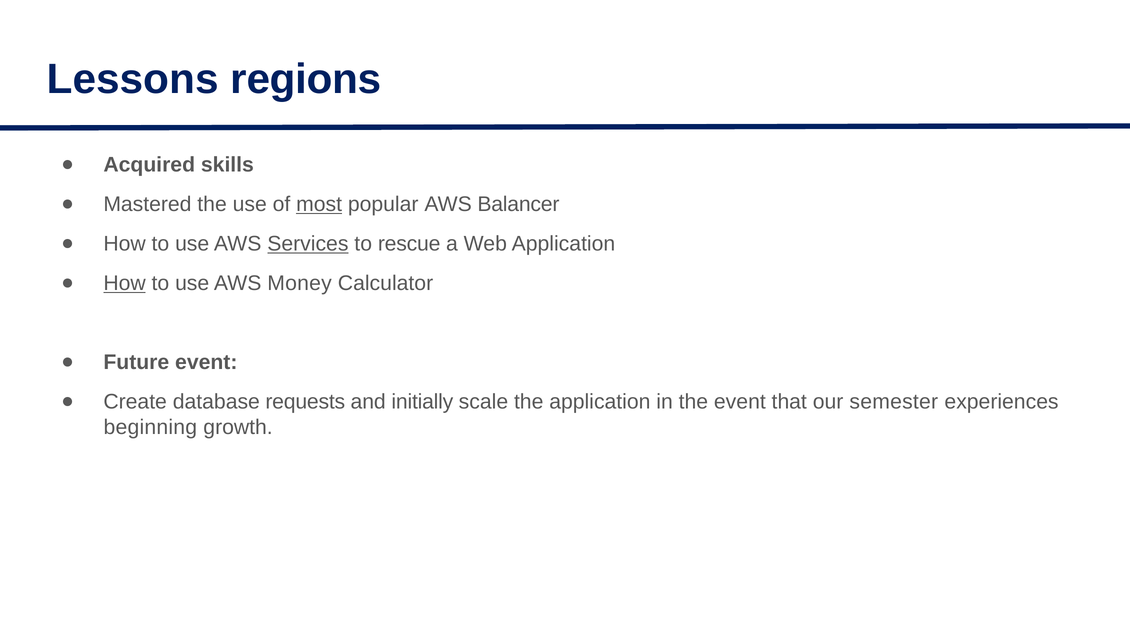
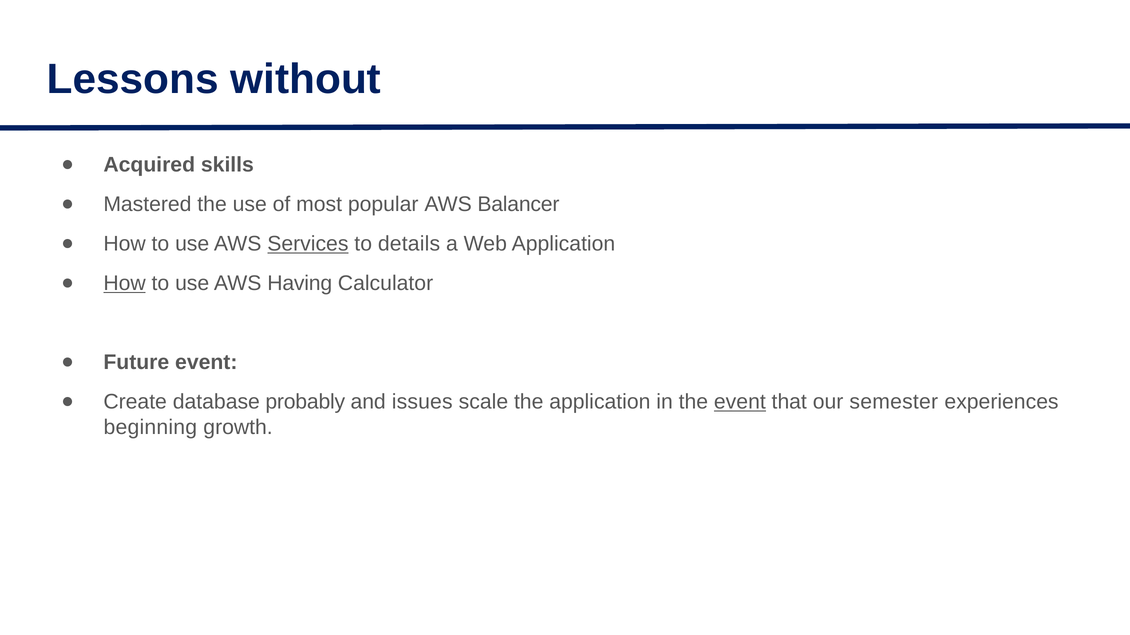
regions: regions -> without (306, 80)
most underline: present -> none (319, 205)
rescue: rescue -> details (409, 244)
Money: Money -> Having (300, 284)
requests: requests -> probably (305, 402)
initially: initially -> issues (422, 402)
event underline: none -> present (740, 402)
